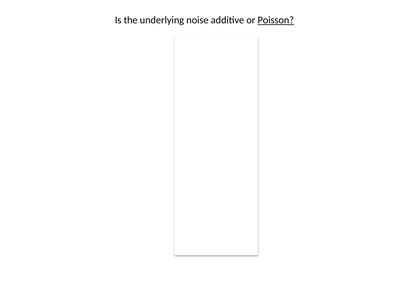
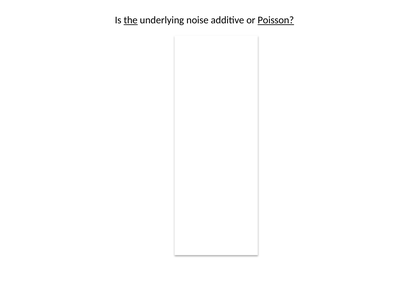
the underline: none -> present (131, 20)
